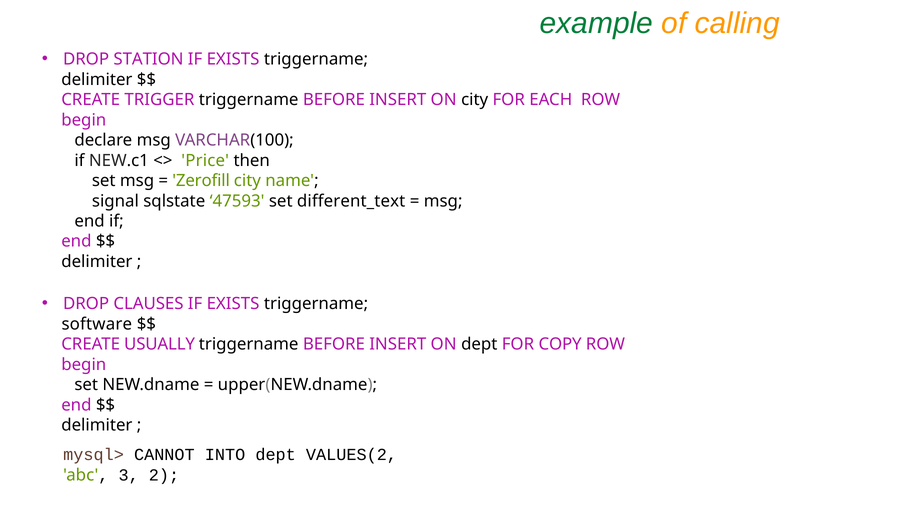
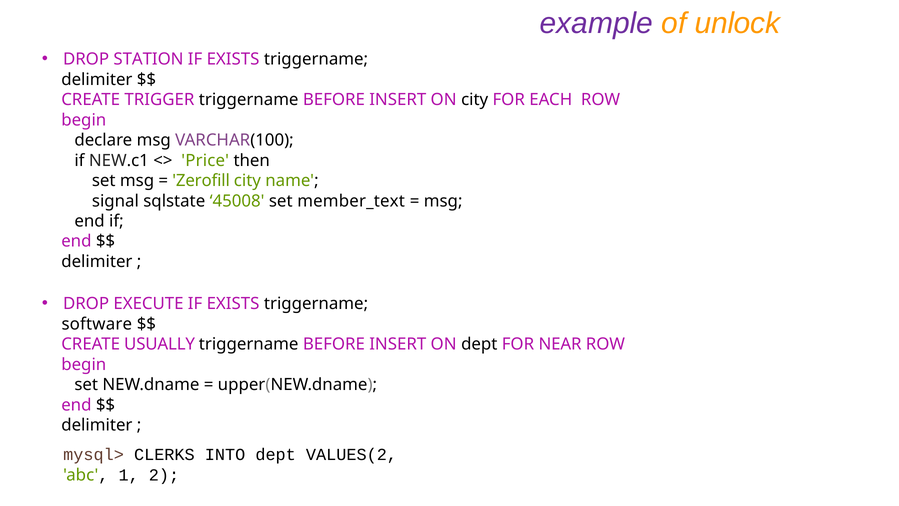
example colour: green -> purple (596, 23)
calling: calling -> unlock (737, 23)
47593: 47593 -> 45008 (237, 201)
different_text: different_text -> member_text (351, 201)
CLAUSES: CLAUSES -> EXECUTE (149, 304)
COPY: COPY -> NEAR (560, 344)
CANNOT: CANNOT -> CLERKS (164, 454)
3: 3 -> 1 (129, 475)
